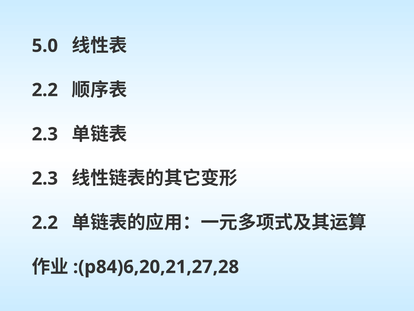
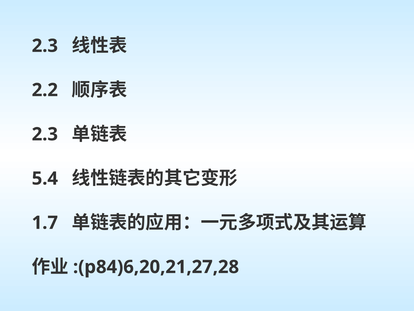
5.0: 5.0 -> 2.3 (45, 46)
2.3: 2.3 -> 5.4 (45, 178)
2.2: 2.2 -> 1.7 (45, 222)
